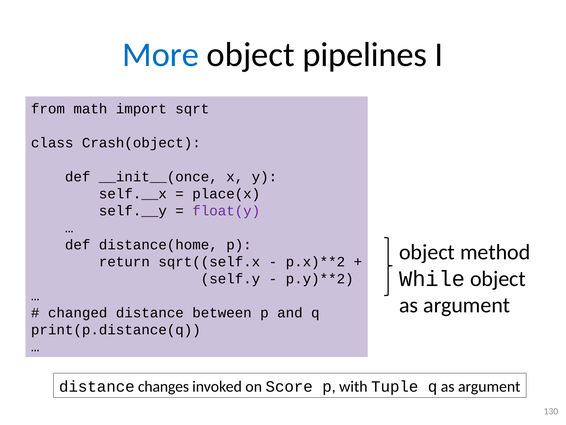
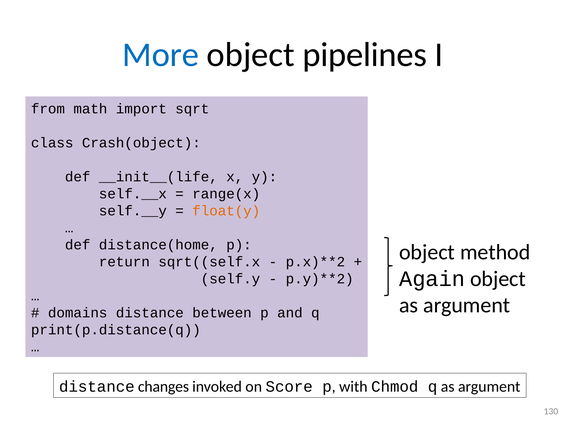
__init__(once: __init__(once -> __init__(life (158, 177)
place(x: place(x -> range(x (226, 193)
float(y colour: purple -> orange (226, 210)
While: While -> Again (432, 278)
changed: changed -> domains (78, 312)
Tuple: Tuple -> Chmod (395, 386)
